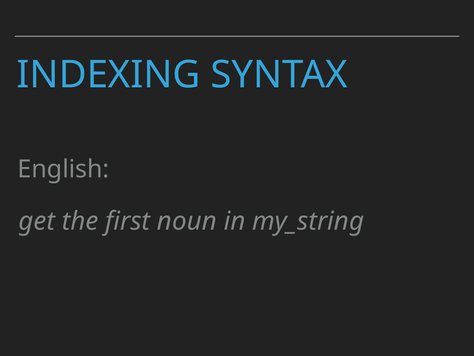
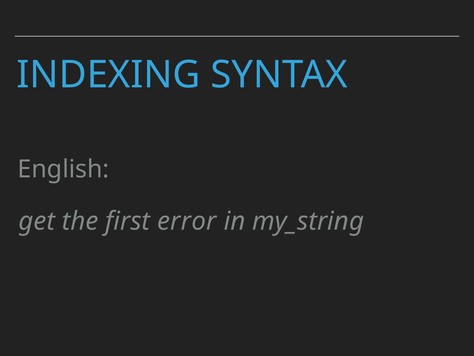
noun: noun -> error (187, 221)
